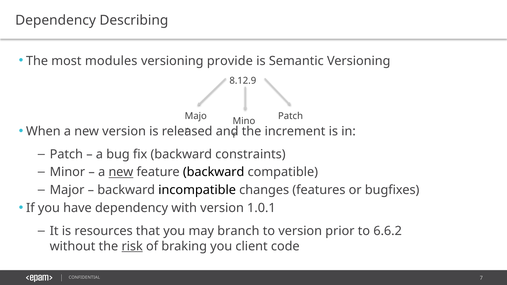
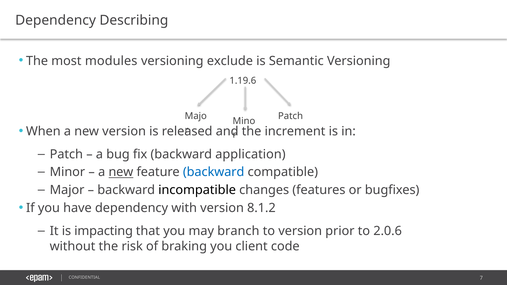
provide: provide -> exclude (230, 61)
8.12.9: 8.12.9 -> 1.19.6 (243, 81)
constraints: constraints -> application (250, 155)
backward colour: black -> blue (214, 172)
1.0.1: 1.0.1 -> 8.1.2 (261, 208)
resources: resources -> impacting (104, 231)
6.6.2: 6.6.2 -> 2.0.6 (388, 231)
risk underline: present -> none (132, 246)
